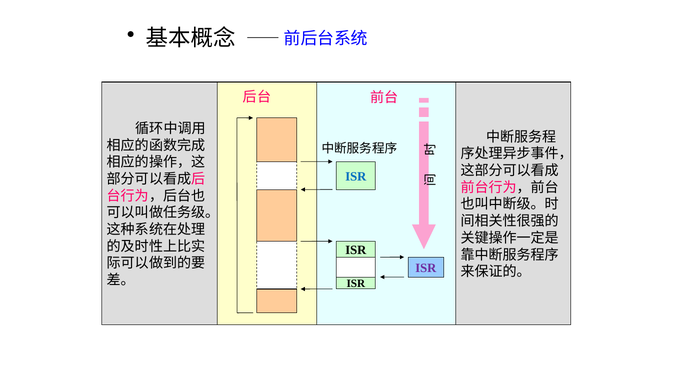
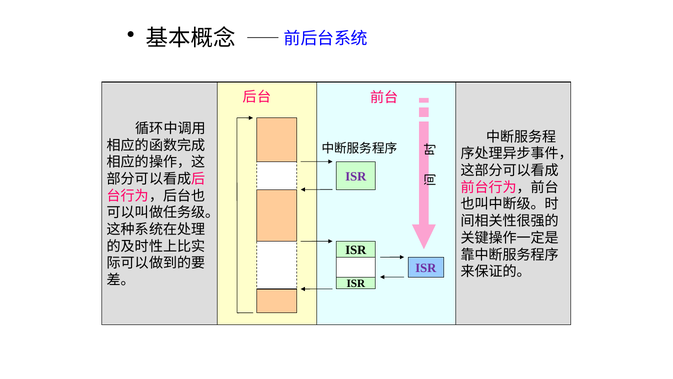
ISR colour: blue -> purple (356, 176)
